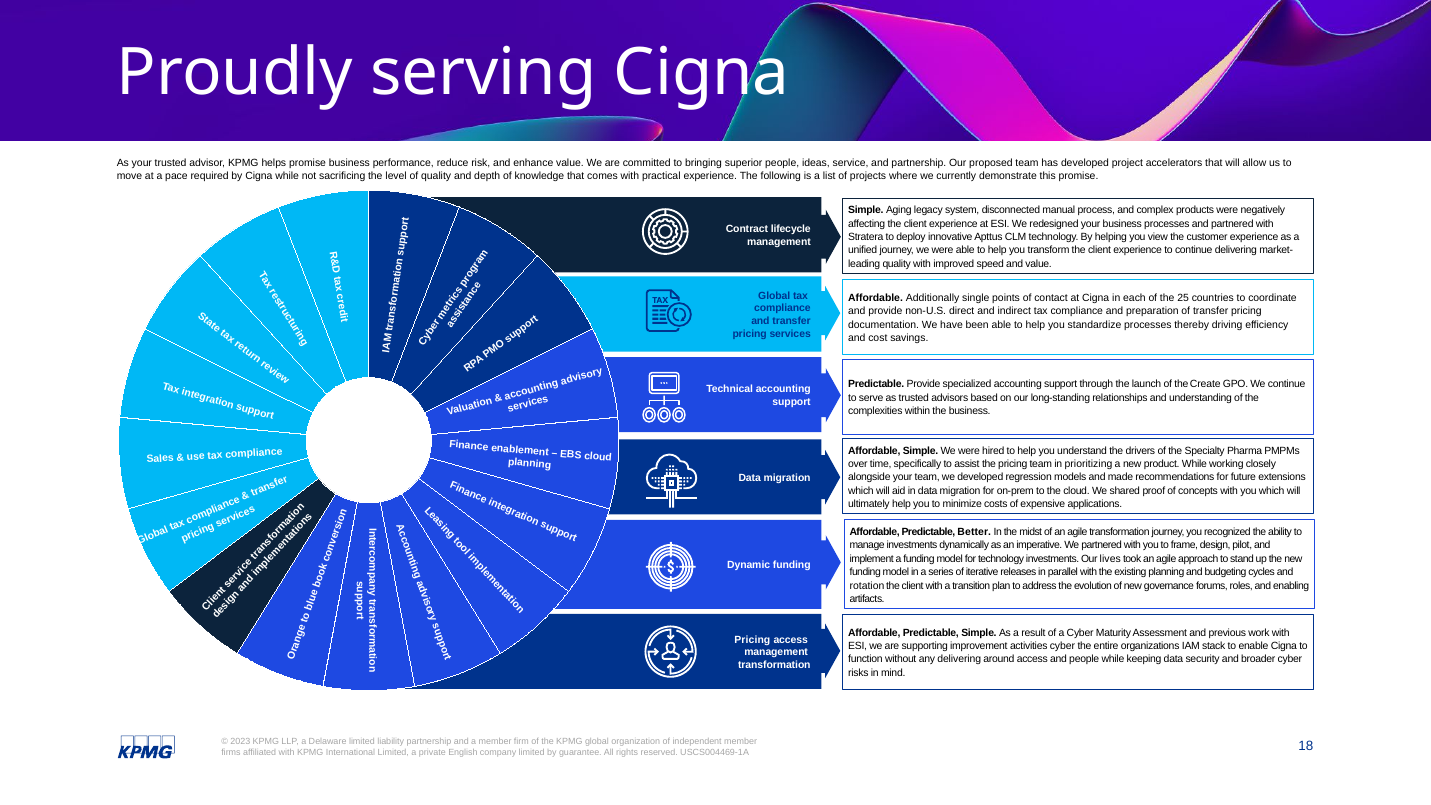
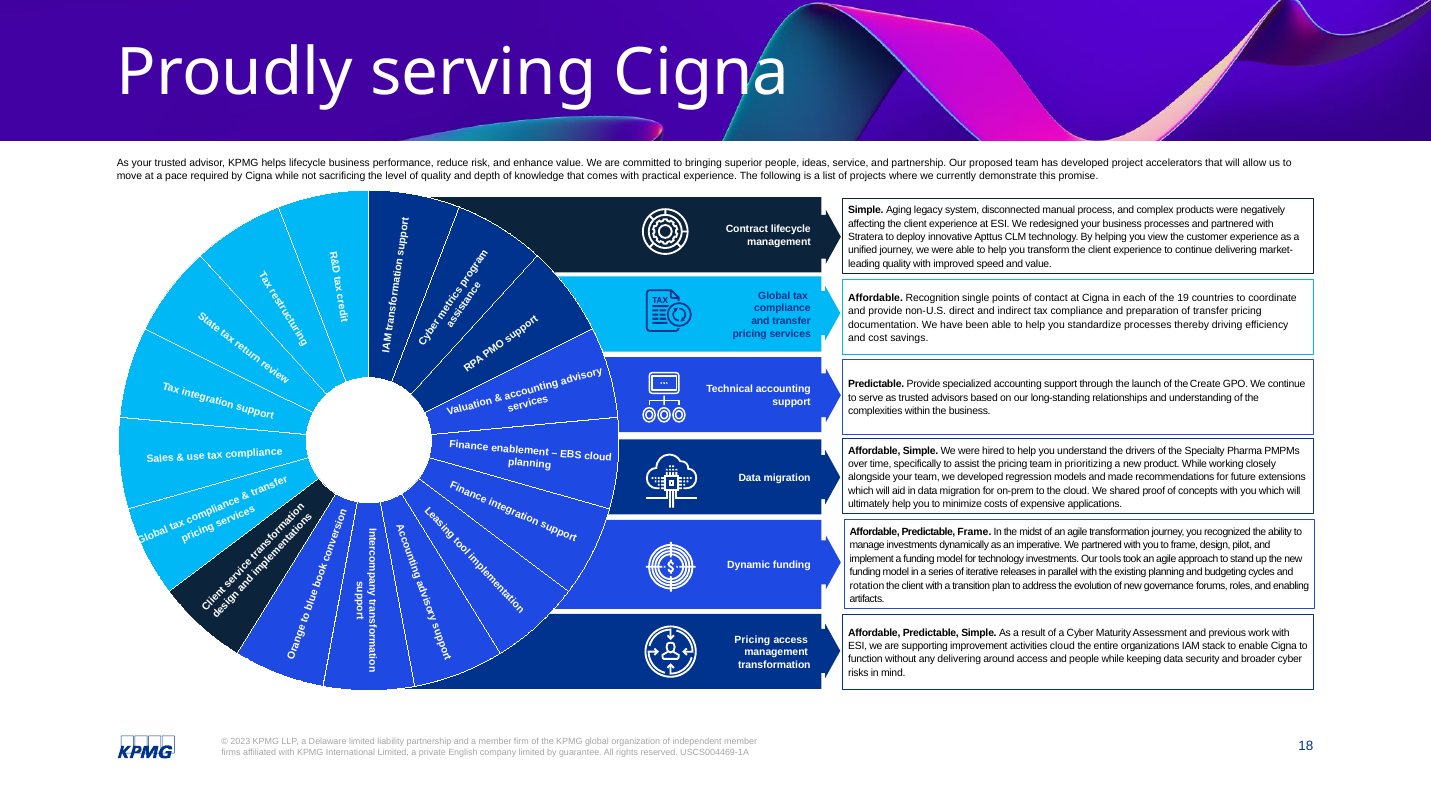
helps promise: promise -> lifecycle (308, 163)
Additionally: Additionally -> Recognition (933, 298)
25: 25 -> 19 (1183, 298)
Predictable Better: Better -> Frame (974, 532)
lives: lives -> tools (1110, 559)
activities cyber: cyber -> cloud (1062, 646)
